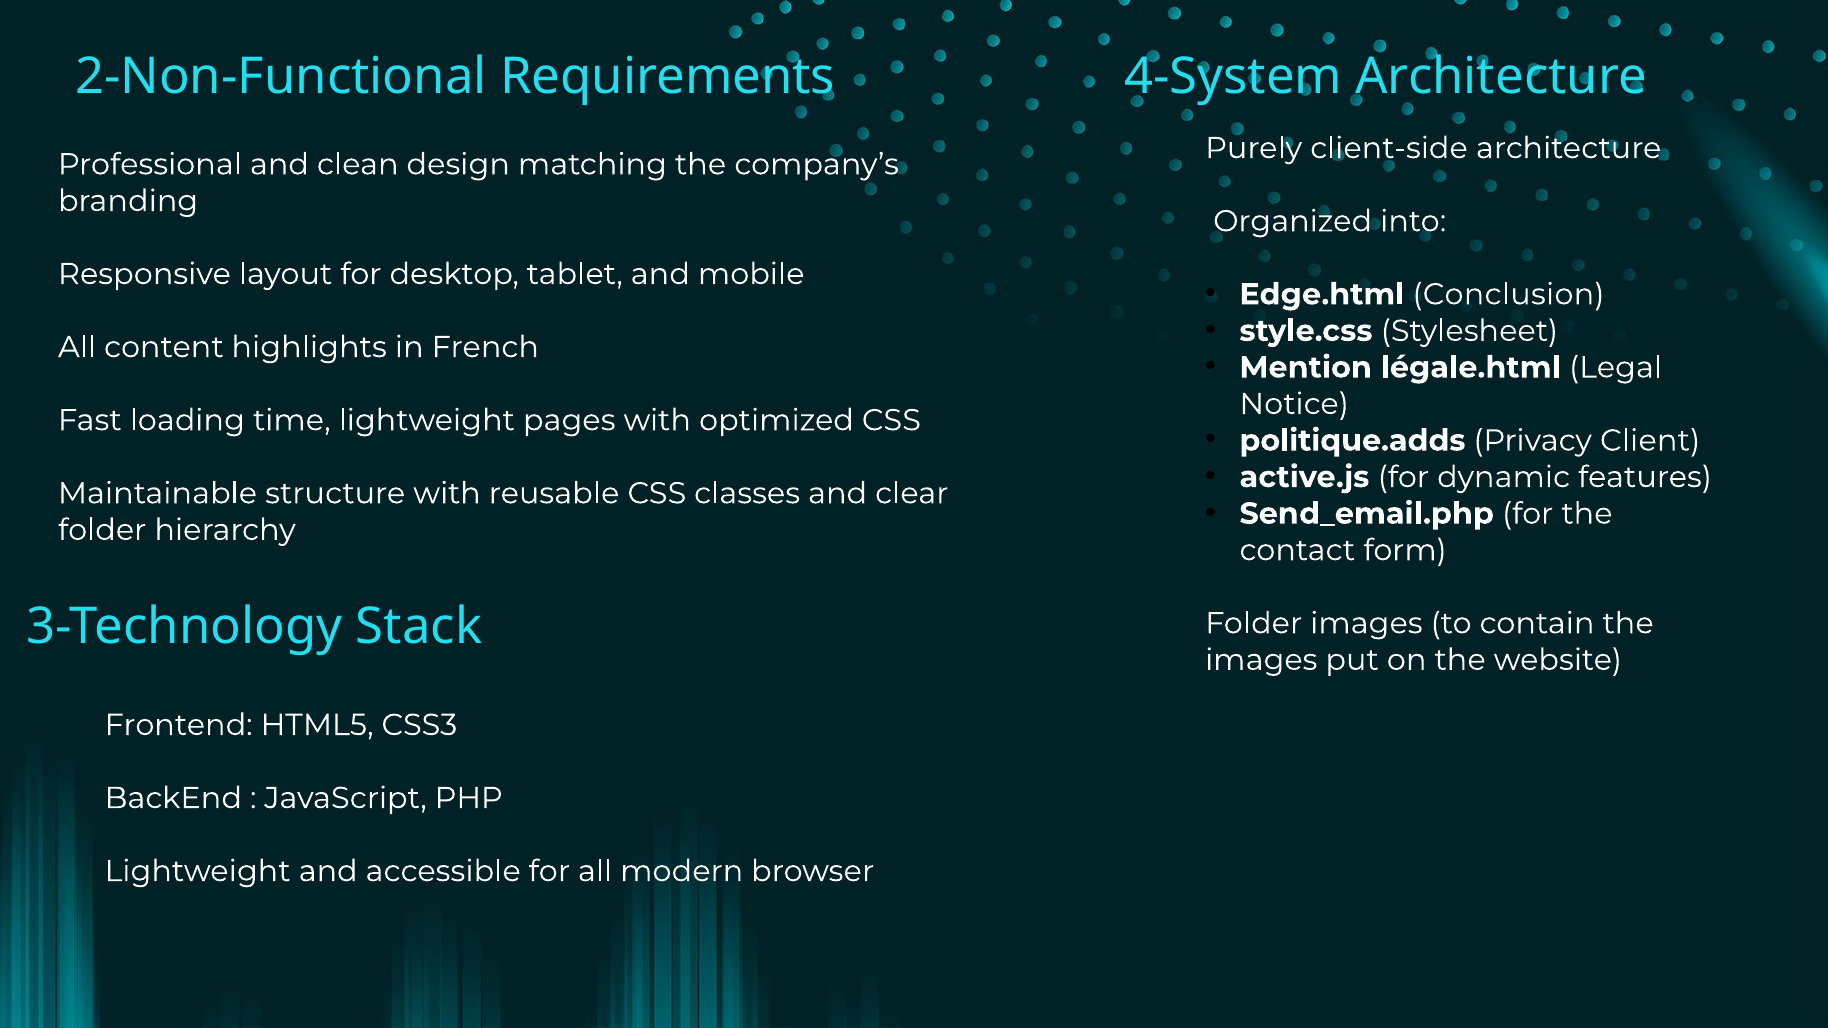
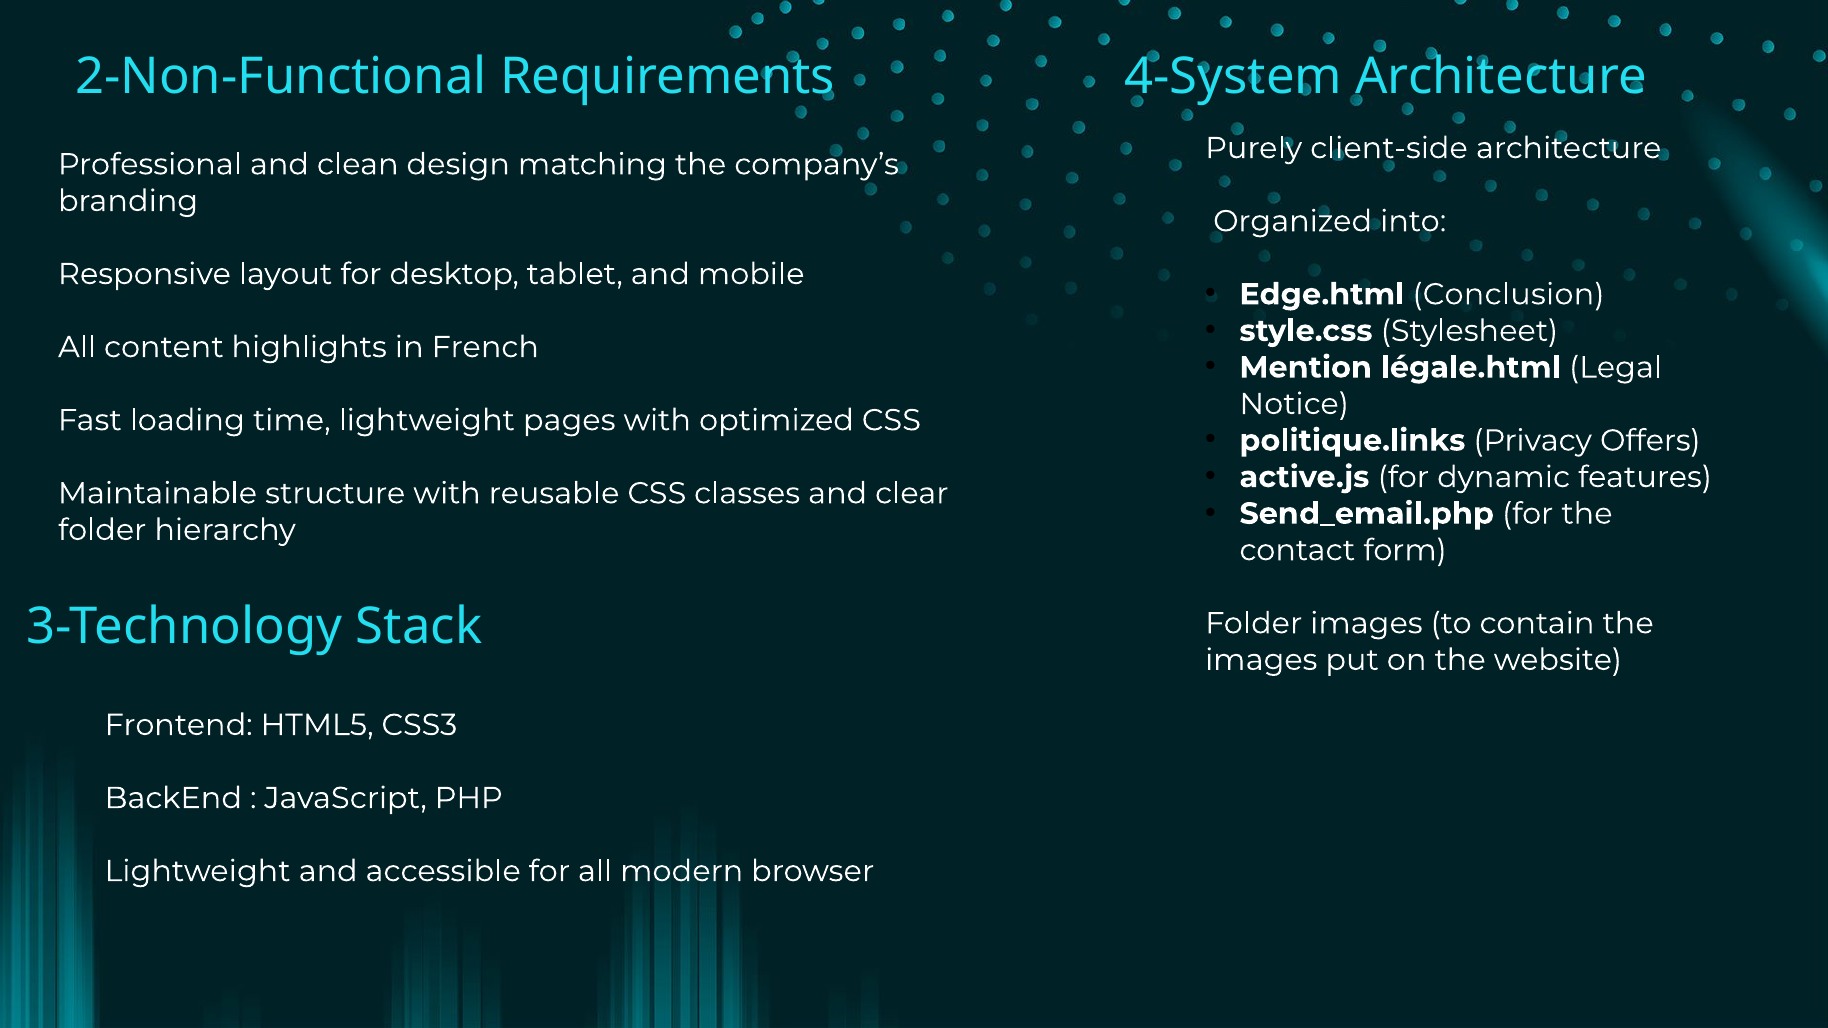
politique.adds: politique.adds -> politique.links (1352, 441)
Client: Client -> Offers (1650, 441)
